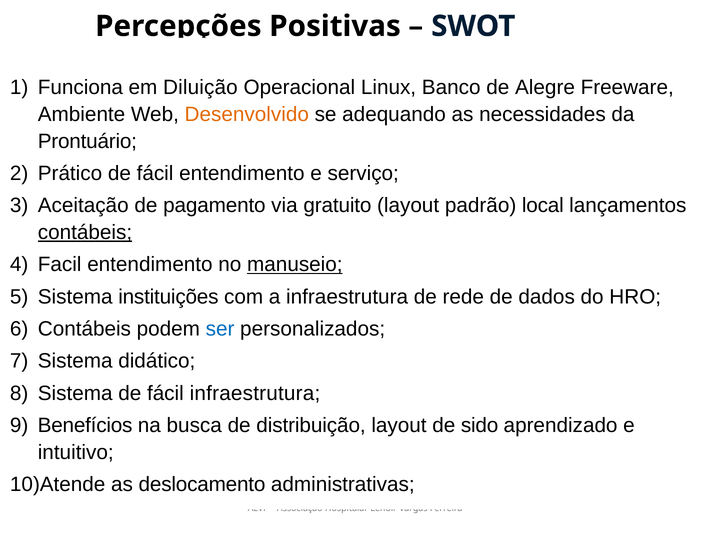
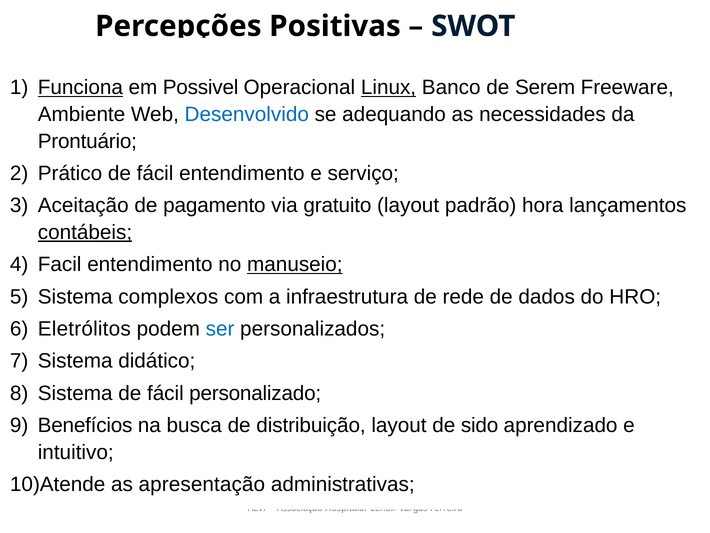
Funciona underline: none -> present (80, 87)
Diluição: Diluição -> Possivel (201, 87)
Linux underline: none -> present (389, 87)
Alegre: Alegre -> Serem (545, 87)
Desenvolvido colour: orange -> blue (247, 114)
local: local -> hora (543, 205)
instituições: instituições -> complexos (168, 296)
Contábeis: Contábeis -> Eletrólitos (84, 329)
fácil infraestrutura: infraestrutura -> personalizado (255, 393)
deslocamento: deslocamento -> apresentação (202, 484)
